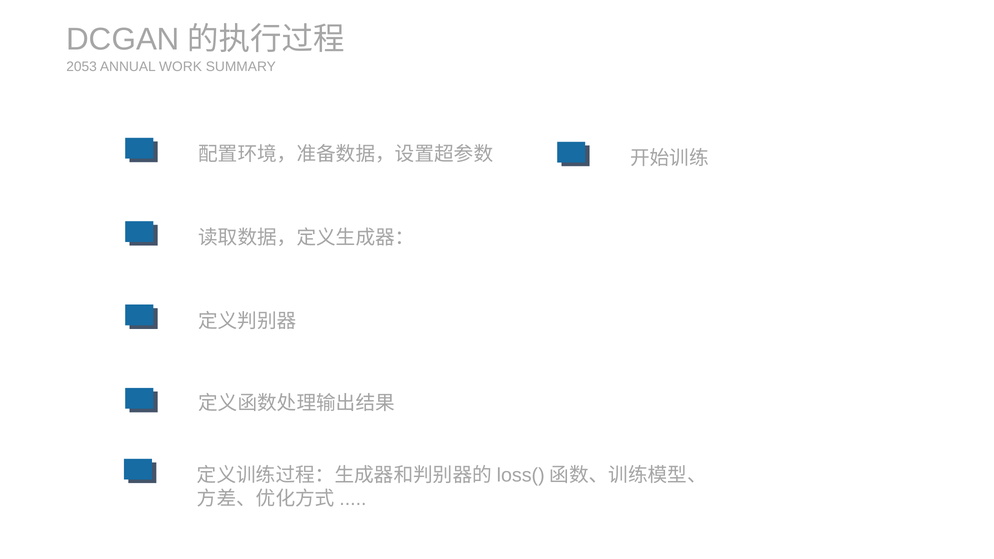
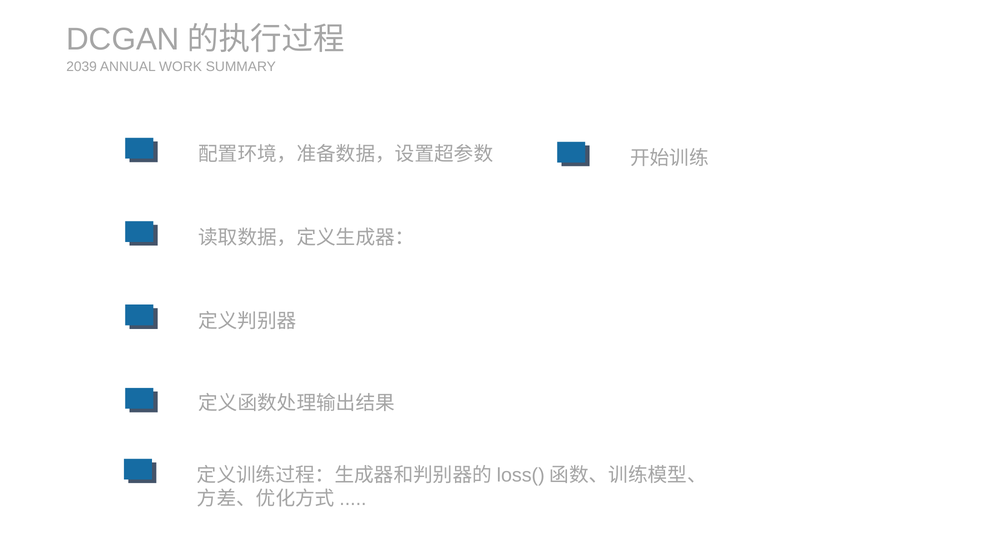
2053: 2053 -> 2039 (82, 67)
